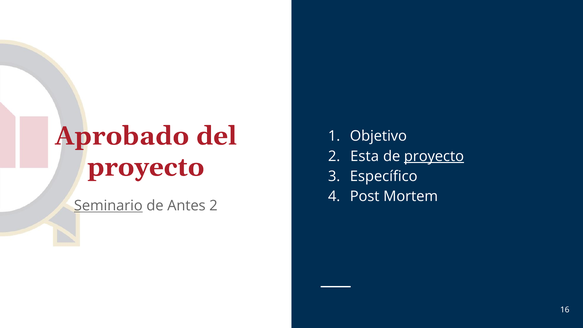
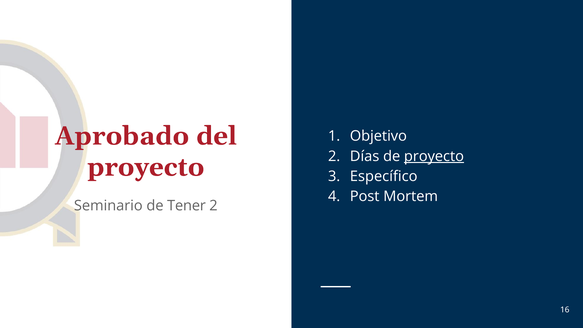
Esta: Esta -> Días (365, 156)
Seminario underline: present -> none (108, 206)
Antes: Antes -> Tener (186, 206)
